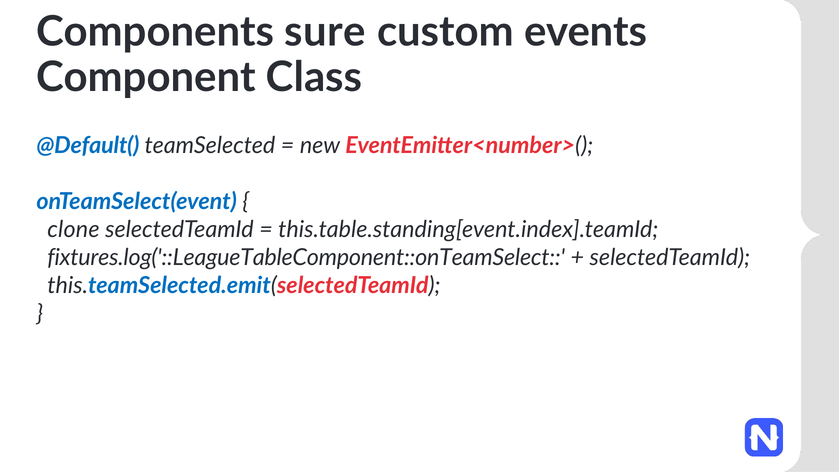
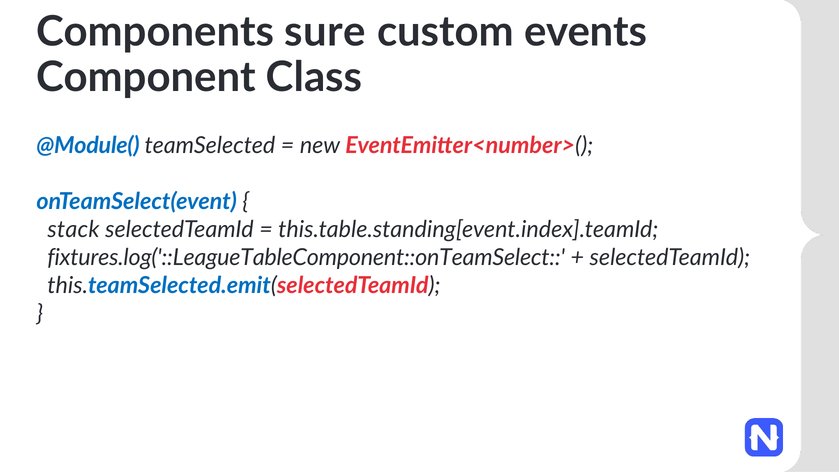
@Default(: @Default( -> @Module( (88, 146)
clone: clone -> stack (73, 230)
